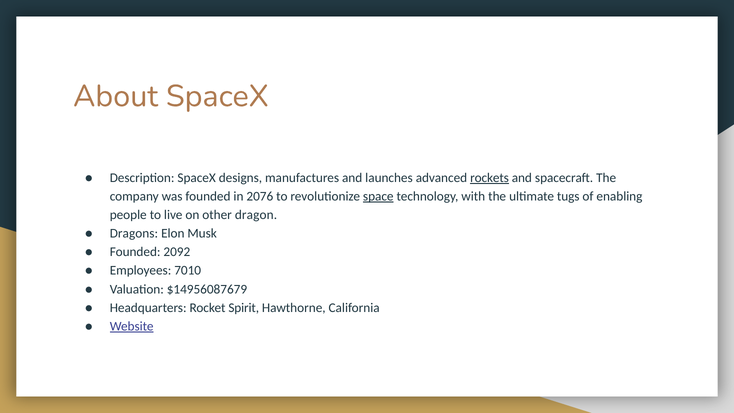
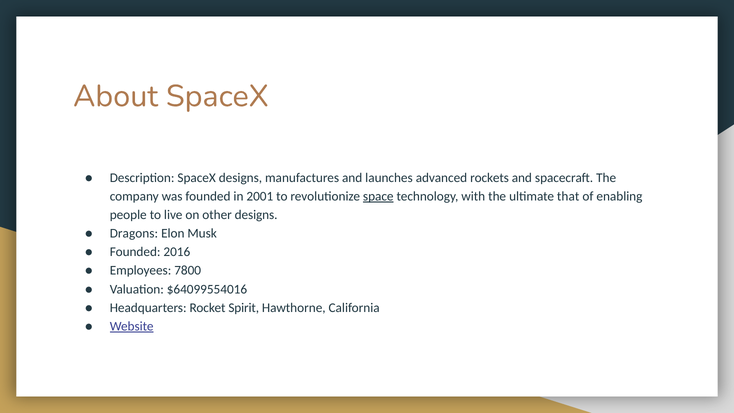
rockets underline: present -> none (490, 178)
2076: 2076 -> 2001 (260, 196)
tugs: tugs -> that (568, 196)
other dragon: dragon -> designs (256, 215)
2092: 2092 -> 2016 (177, 252)
7010: 7010 -> 7800 (188, 271)
$14956087679: $14956087679 -> $64099554016 (207, 289)
